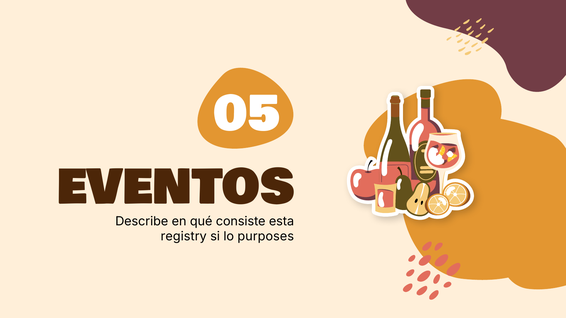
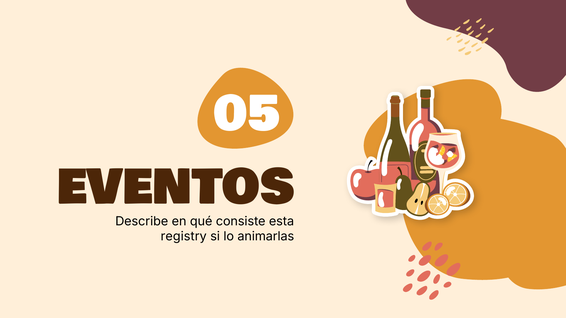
purposes: purposes -> animarlas (266, 237)
